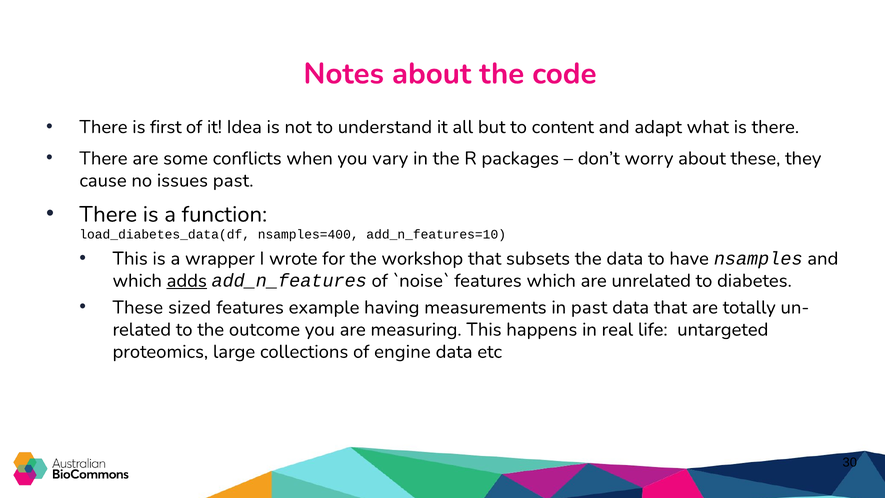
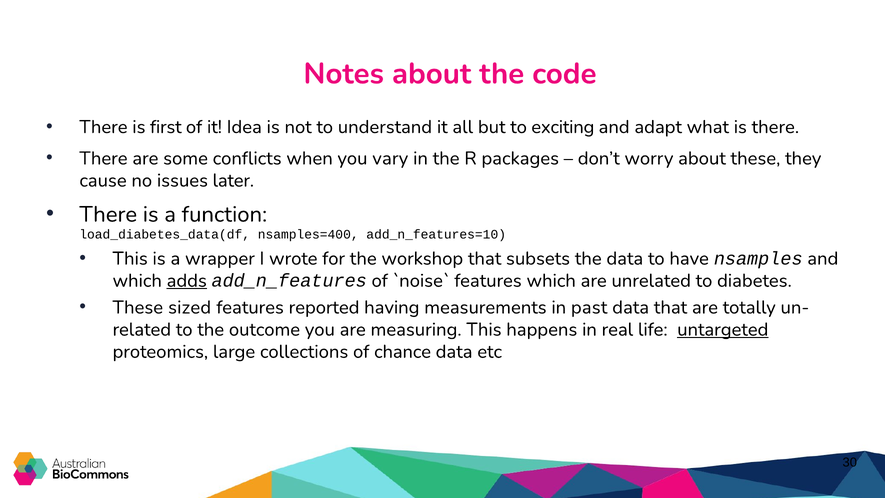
content: content -> exciting (563, 127)
issues past: past -> later (233, 180)
example: example -> reported (324, 307)
untargeted underline: none -> present (723, 329)
engine: engine -> chance (403, 352)
